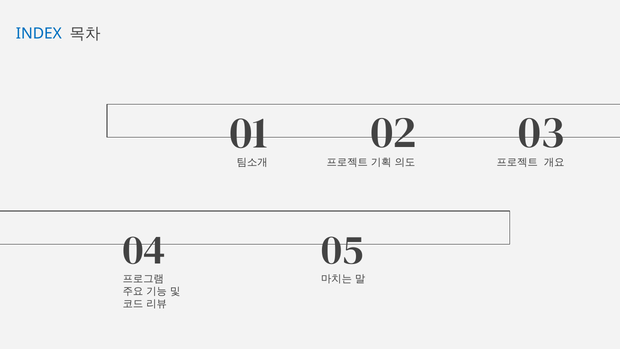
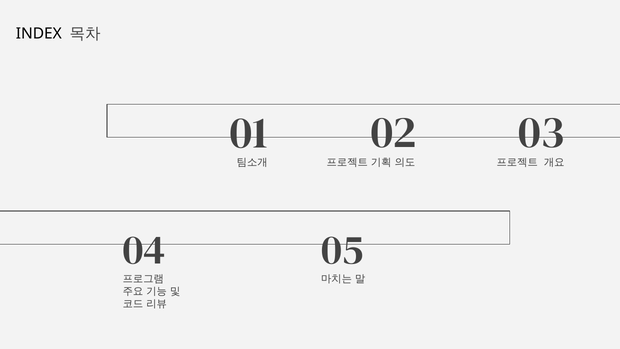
INDEX colour: blue -> black (39, 34)
